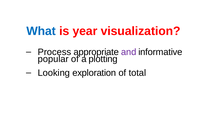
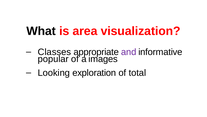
What colour: blue -> black (41, 31)
year: year -> area (85, 31)
Process: Process -> Classes (54, 52)
plotting: plotting -> images (103, 59)
